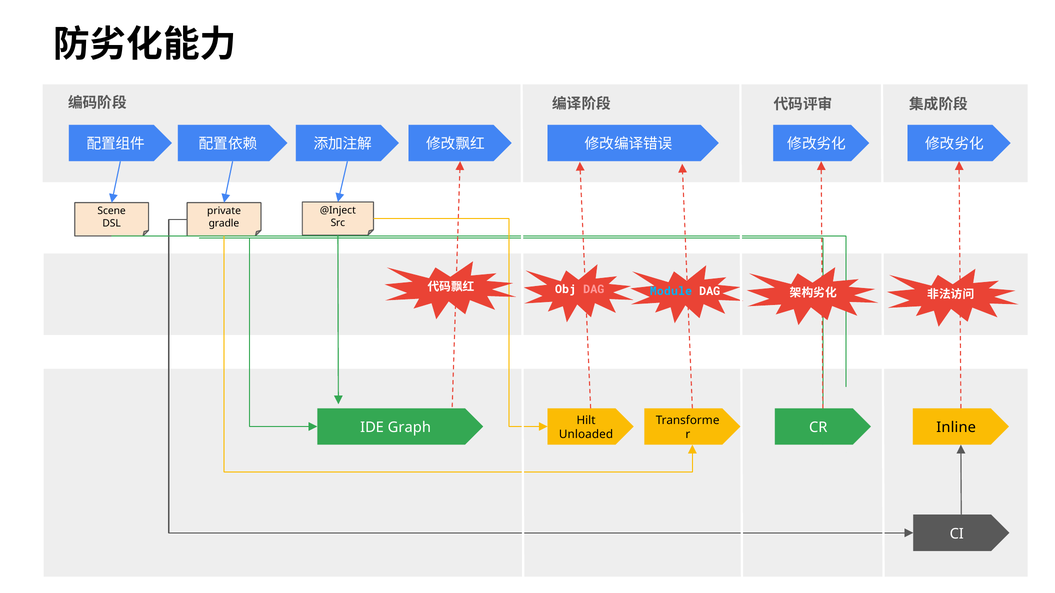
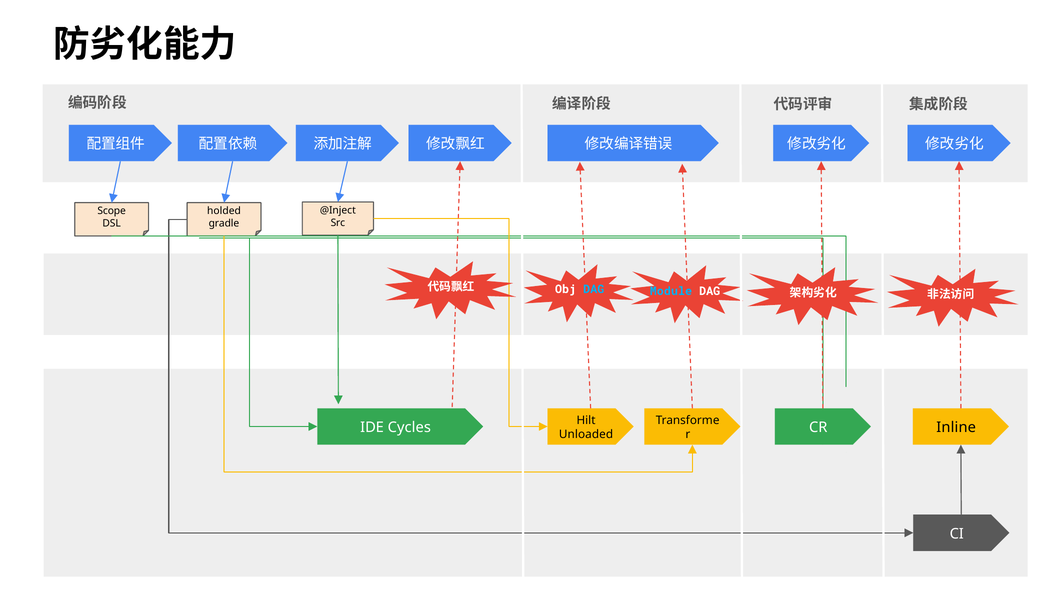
Scene: Scene -> Scope (112, 211)
private: private -> holded (224, 211)
DAG colour: pink -> light blue (594, 289)
Graph: Graph -> Cycles (409, 428)
